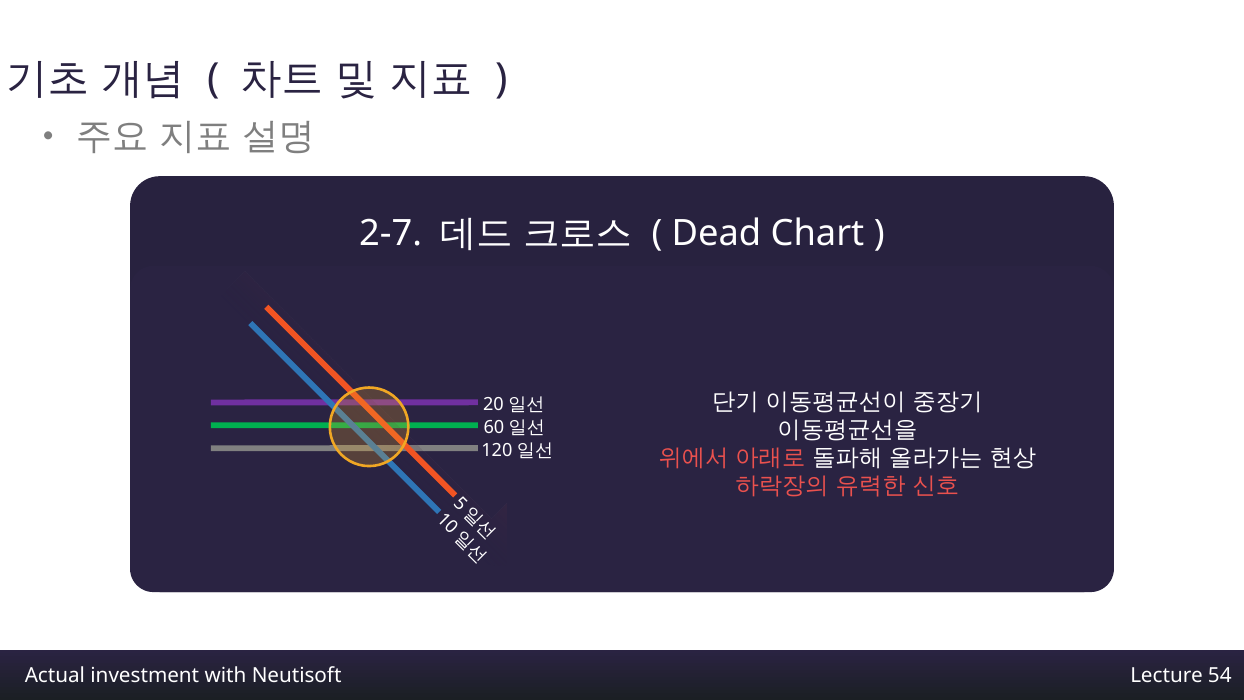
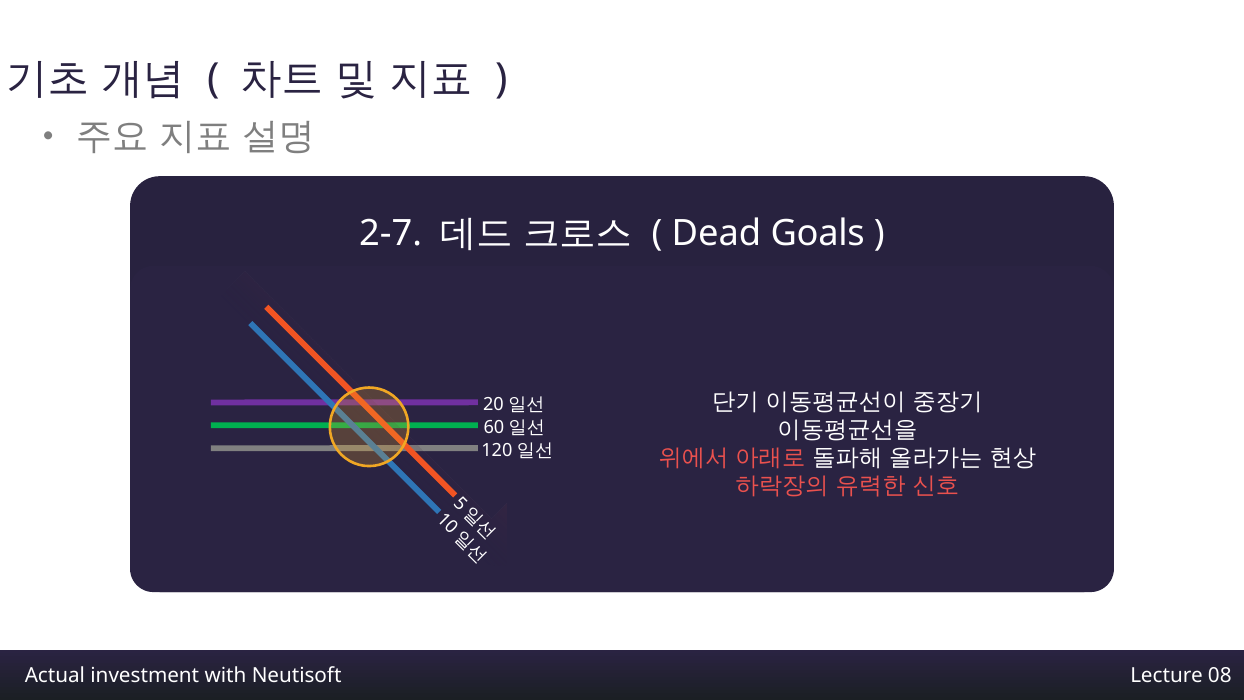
Chart: Chart -> Goals (818, 234)
54: 54 -> 08 (1220, 676)
